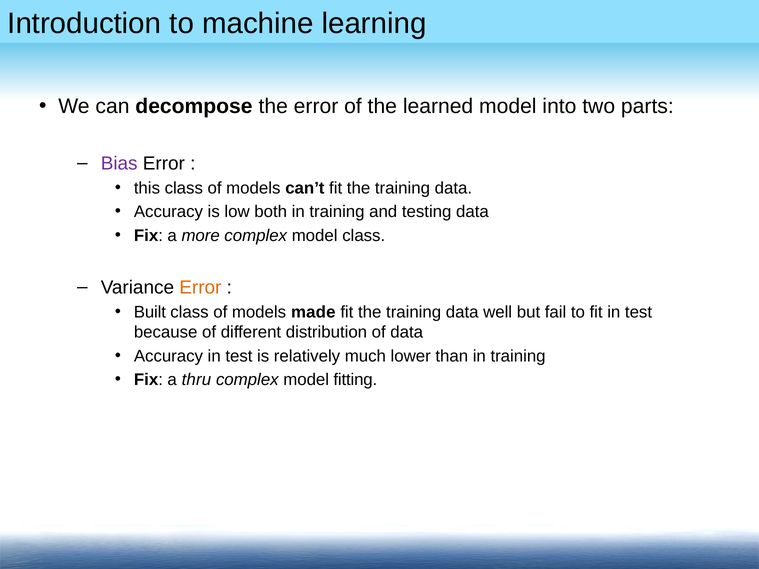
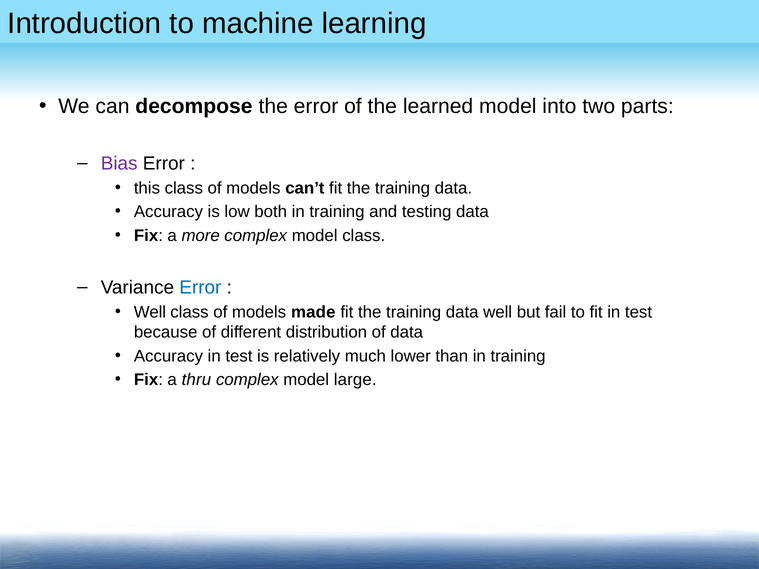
Error colour: orange -> blue (200, 288)
Built: Built -> Well (150, 312)
fitting: fitting -> large (355, 380)
